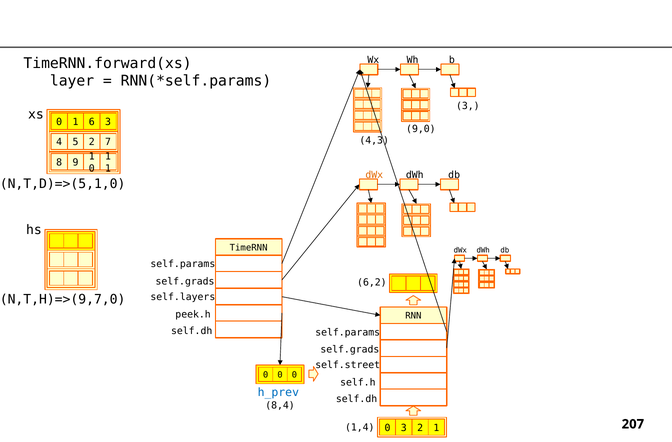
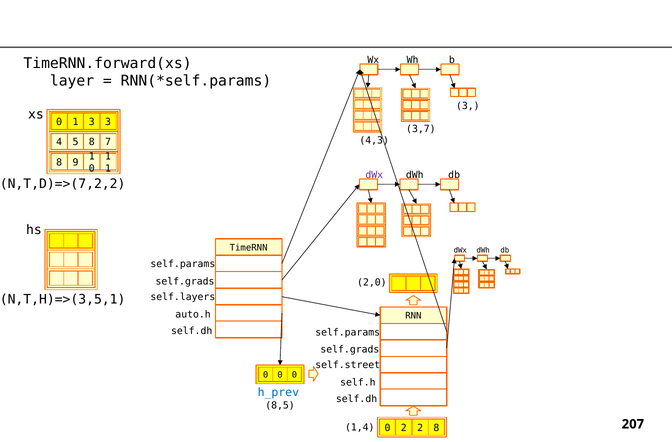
1 6: 6 -> 3 (92, 122)
9,0: 9,0 -> 3,7 (421, 129)
5 2: 2 -> 8 (92, 142)
dWx colour: orange -> purple (374, 175)
N,T,D)=>(5,1,0: N,T,D)=>(5,1,0 -> N,T,D)=>(7,2,2 (63, 184)
6,2: 6,2 -> 2,0 (372, 282)
N,T,H)=>(9,7,0: N,T,H)=>(9,7,0 -> N,T,H)=>(3,5,1 (63, 299)
peek.h: peek.h -> auto.h (193, 314)
8,4: 8,4 -> 8,5 (280, 405)
0 3: 3 -> 2 (404, 427)
2 1: 1 -> 8 (436, 427)
